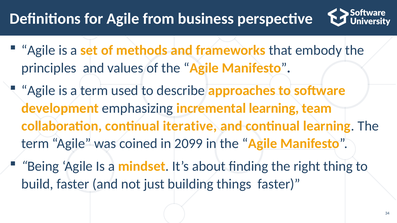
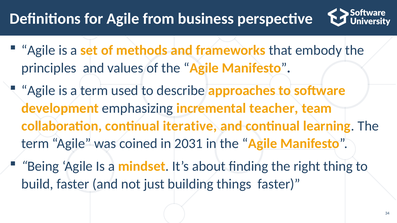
incremental learning: learning -> teacher (274, 108)
2099: 2099 -> 2031 (189, 144)
